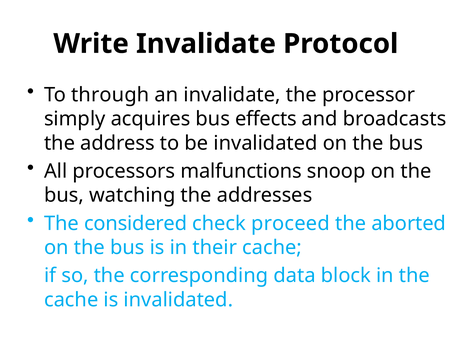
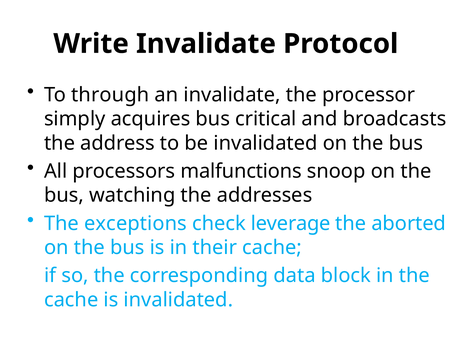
effects: effects -> critical (266, 119)
considered: considered -> exceptions (136, 223)
proceed: proceed -> leverage (291, 223)
